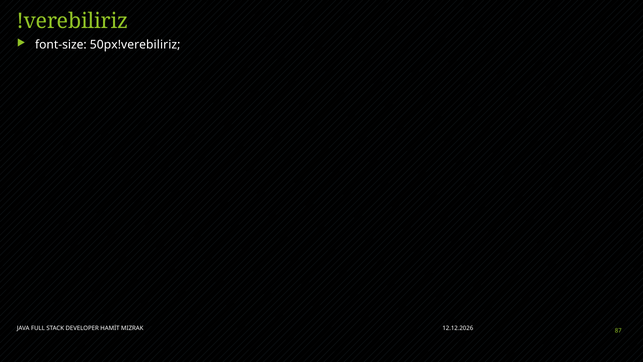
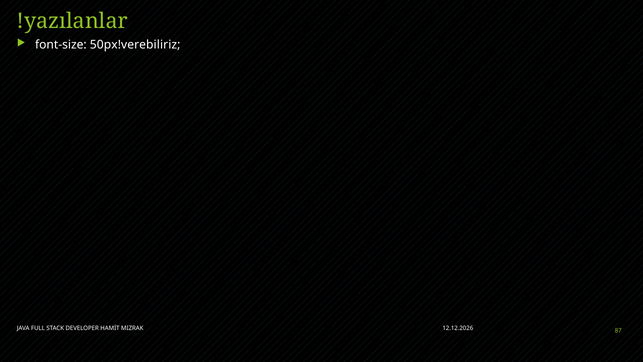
!verebiliriz: !verebiliriz -> !yazılanlar (72, 21)
